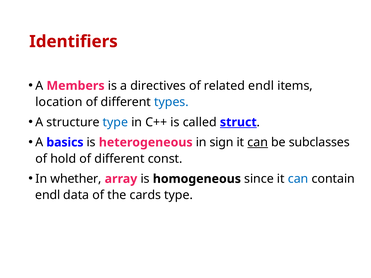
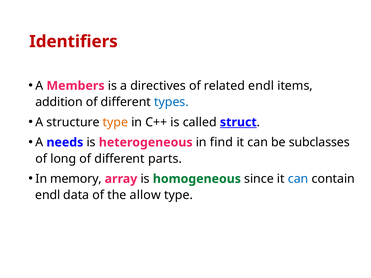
location: location -> addition (59, 102)
type colour: blue -> orange (115, 122)
basics: basics -> needs (65, 143)
sign: sign -> find (222, 143)
can underline: present -> none (258, 143)
hold: hold -> long (63, 159)
const: const -> parts (165, 159)
whether: whether -> memory (76, 179)
homogeneous colour: black -> green (197, 179)
cards: cards -> allow (145, 195)
